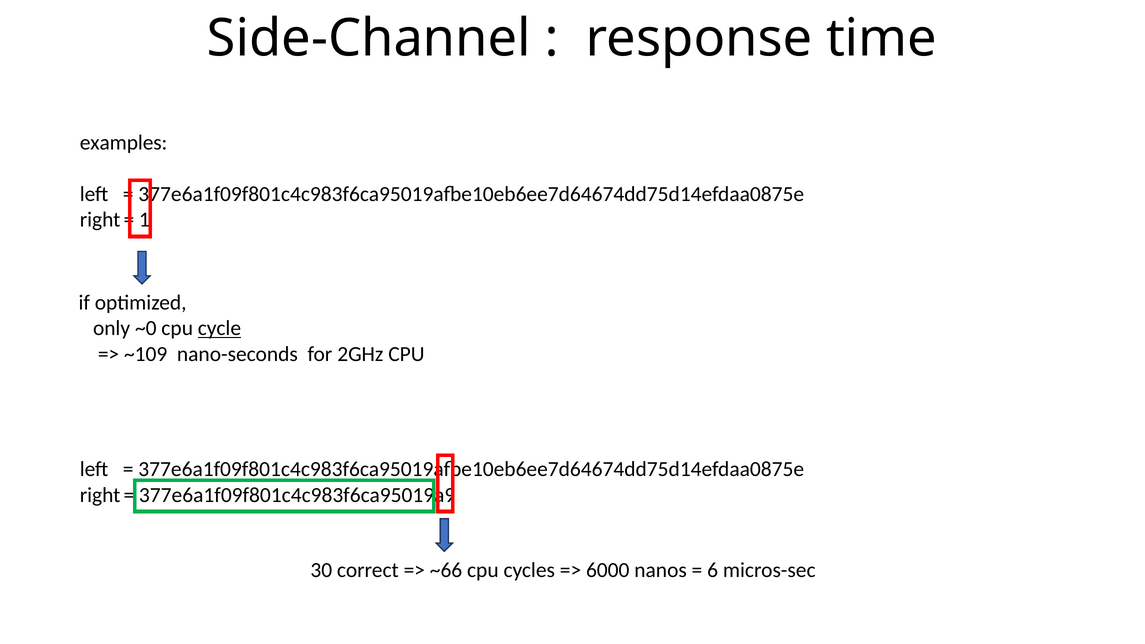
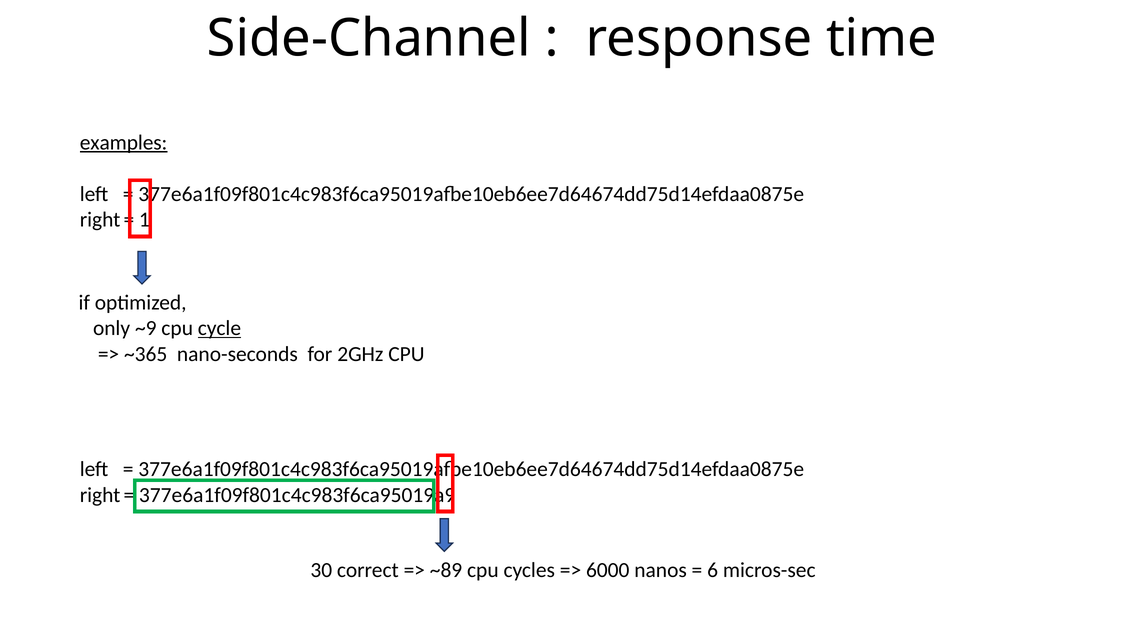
examples underline: none -> present (124, 143)
~0: ~0 -> ~9 (146, 328)
~109: ~109 -> ~365 (146, 354)
~66: ~66 -> ~89 (446, 570)
